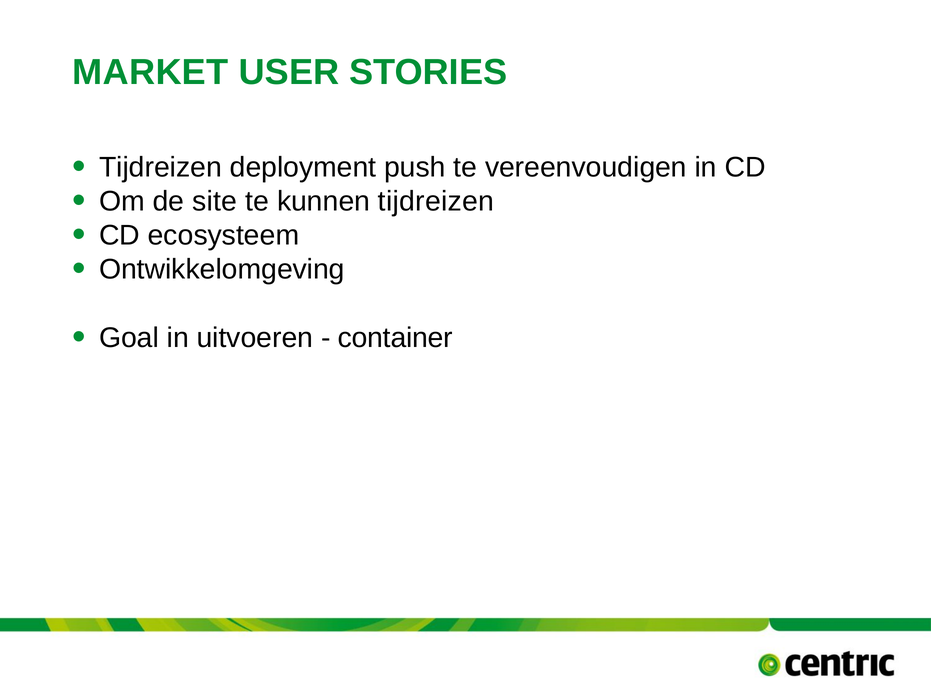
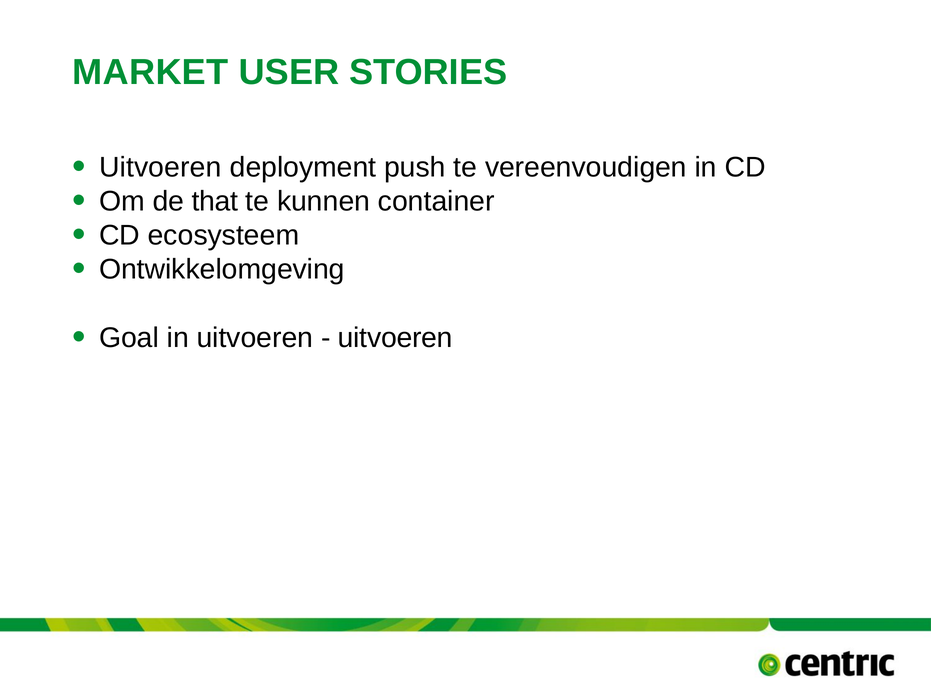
Tijdreizen: Tijdreizen -> Uitvoeren (160, 167)
site: site -> that (215, 201)
kunnen tijdreizen: tijdreizen -> container (436, 201)
container: container -> uitvoeren (395, 338)
